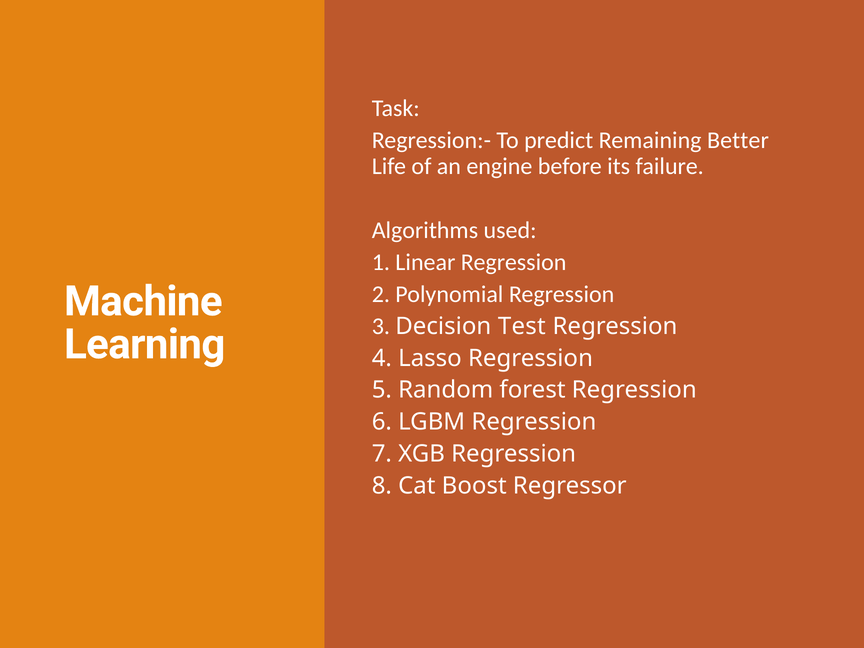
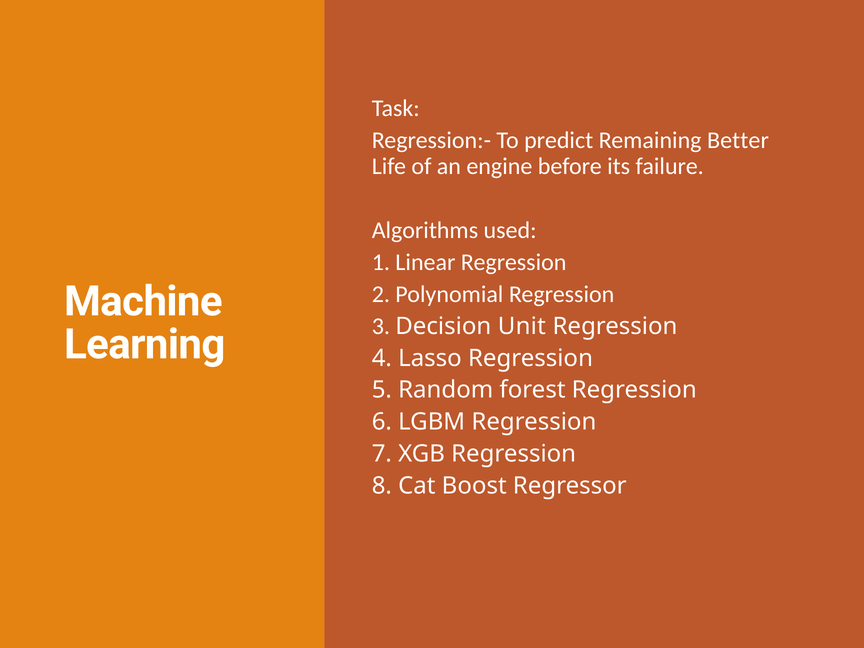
Test: Test -> Unit (522, 326)
